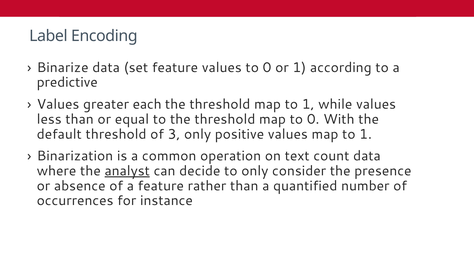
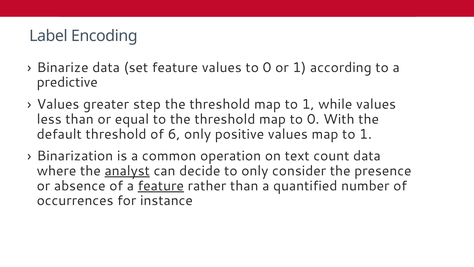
each: each -> step (147, 104)
3: 3 -> 6 (174, 134)
feature underline: none -> present (161, 186)
